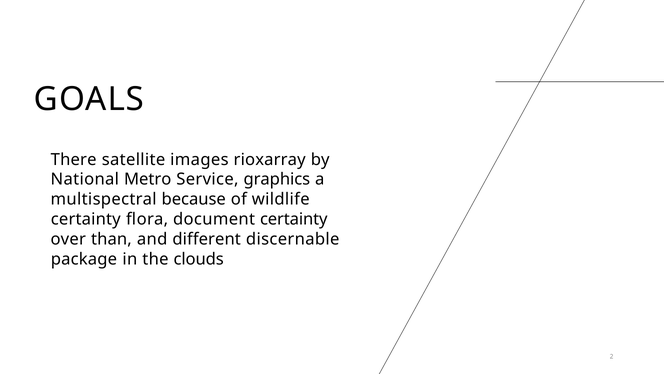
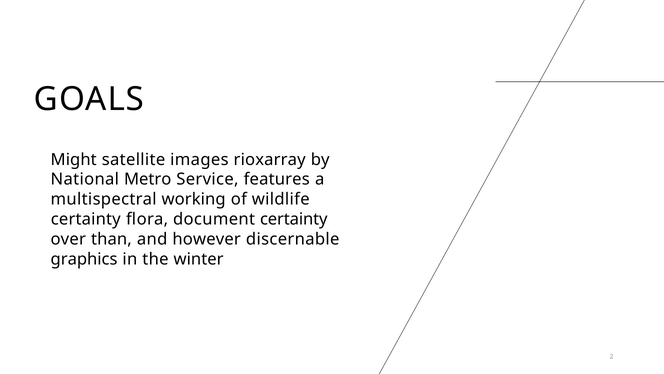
There: There -> Might (74, 159)
graphics: graphics -> features (277, 179)
because: because -> working (194, 199)
different: different -> however (207, 239)
package: package -> graphics (84, 259)
clouds: clouds -> winter (199, 259)
